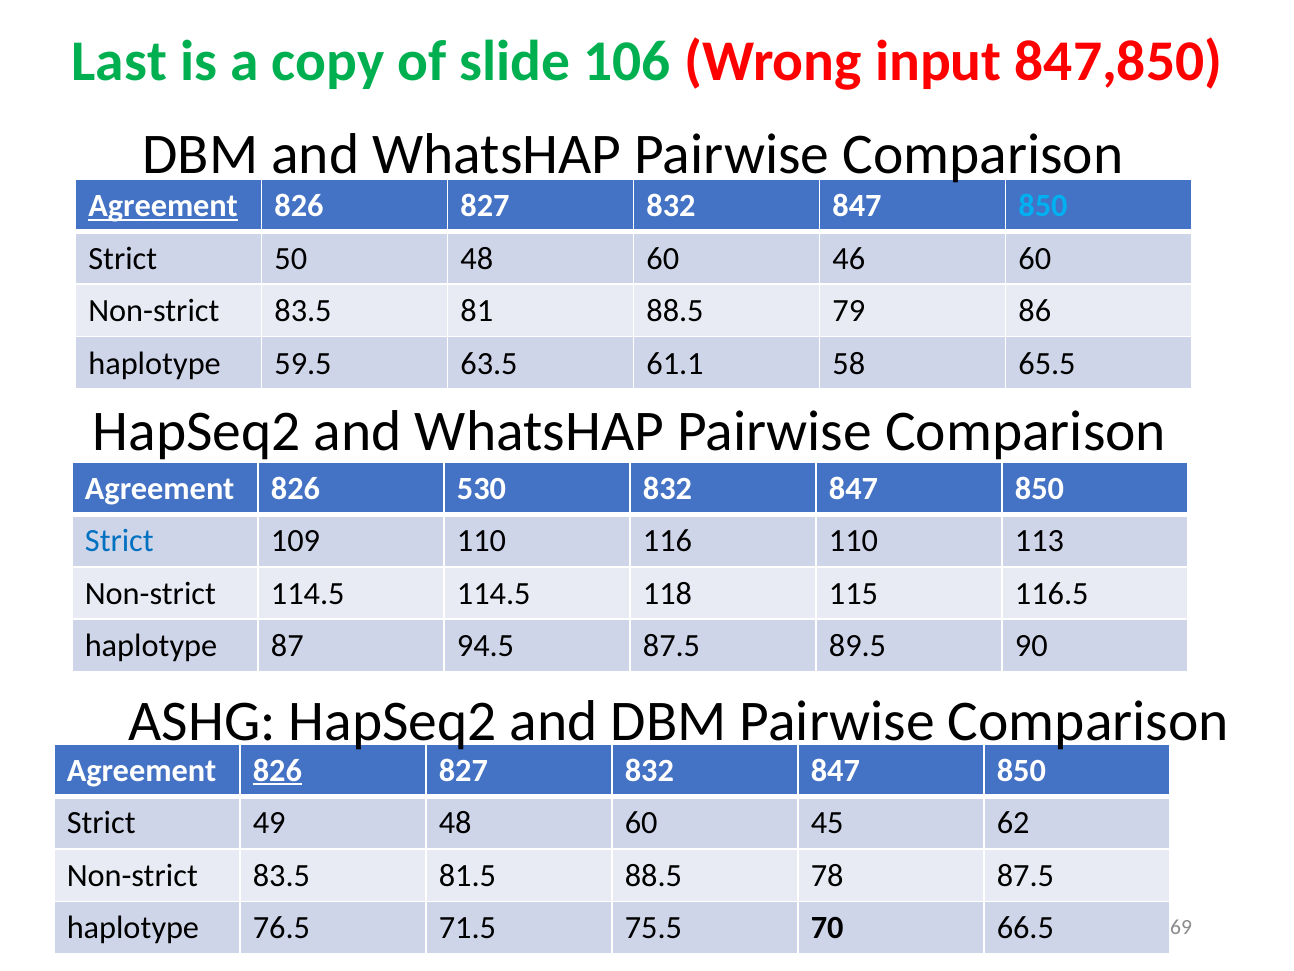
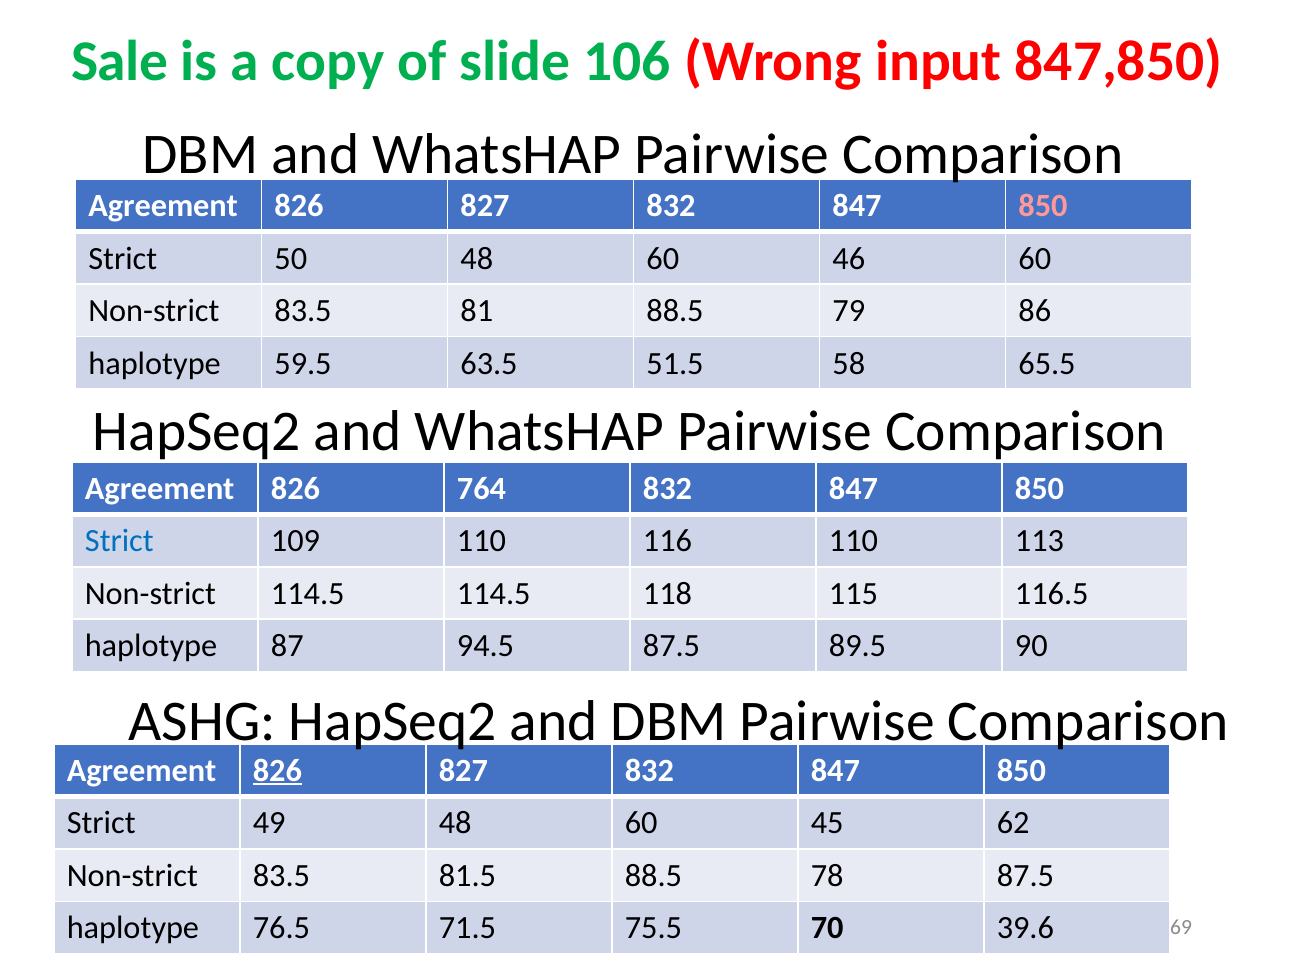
Last: Last -> Sale (120, 61)
Agreement underline: present -> none (163, 206)
850 colour: light blue -> pink (1043, 206)
61.1: 61.1 -> 51.5 (675, 363)
530: 530 -> 764 (481, 488)
66.5: 66.5 -> 39.6 (1025, 928)
